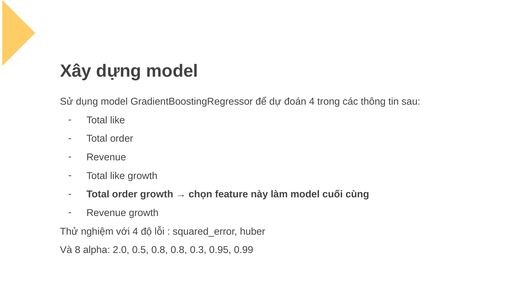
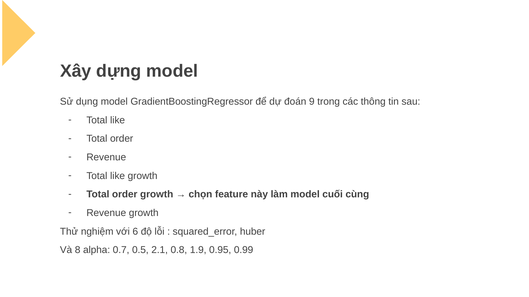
đoán 4: 4 -> 9 (312, 102)
với 4: 4 -> 6 (135, 232)
2.0: 2.0 -> 0.7 (121, 251)
0.5 0.8: 0.8 -> 2.1 (160, 251)
0.3: 0.3 -> 1.9 (198, 251)
